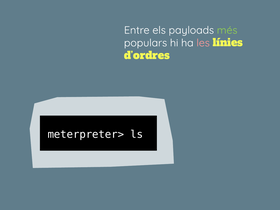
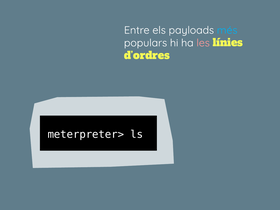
més colour: light green -> light blue (227, 30)
